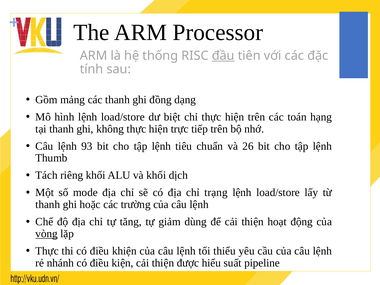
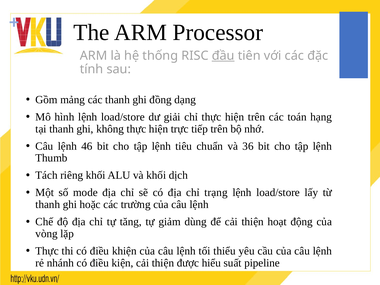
biệt: biệt -> giải (172, 117)
93: 93 -> 46 (87, 146)
26: 26 -> 36 (248, 146)
vòng underline: present -> none (47, 234)
